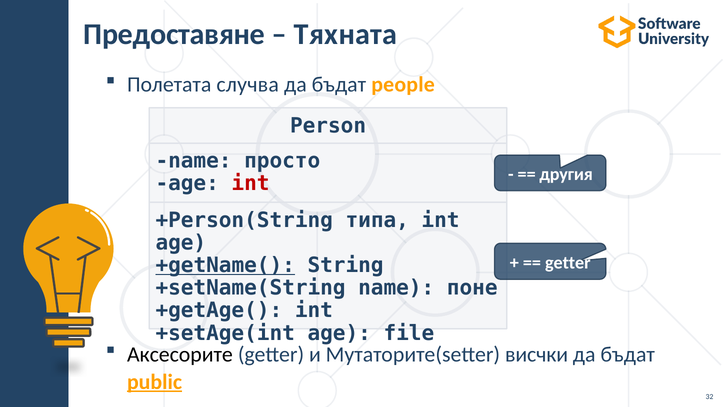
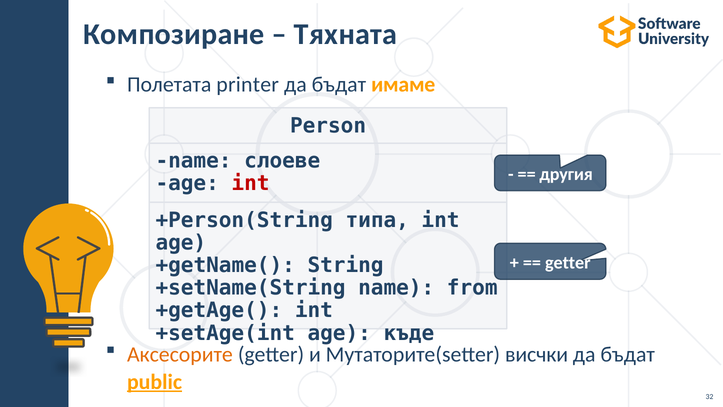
Предоставяне: Предоставяне -> Композиране (174, 34)
случва: случва -> printer (248, 85)
people: people -> имаме (403, 85)
просто: просто -> слоеве (282, 161)
+getName( underline: present -> none (225, 265)
поне: поне -> from (472, 288)
file: file -> къде (409, 333)
Аксесорите colour: black -> orange (180, 354)
